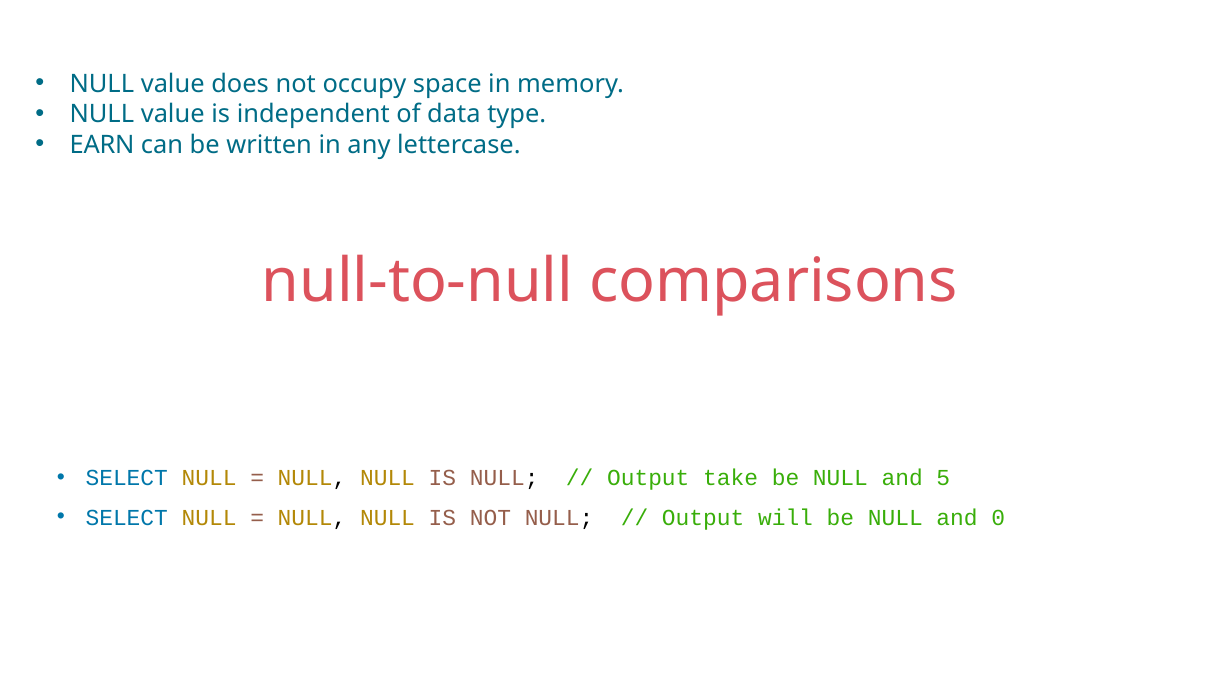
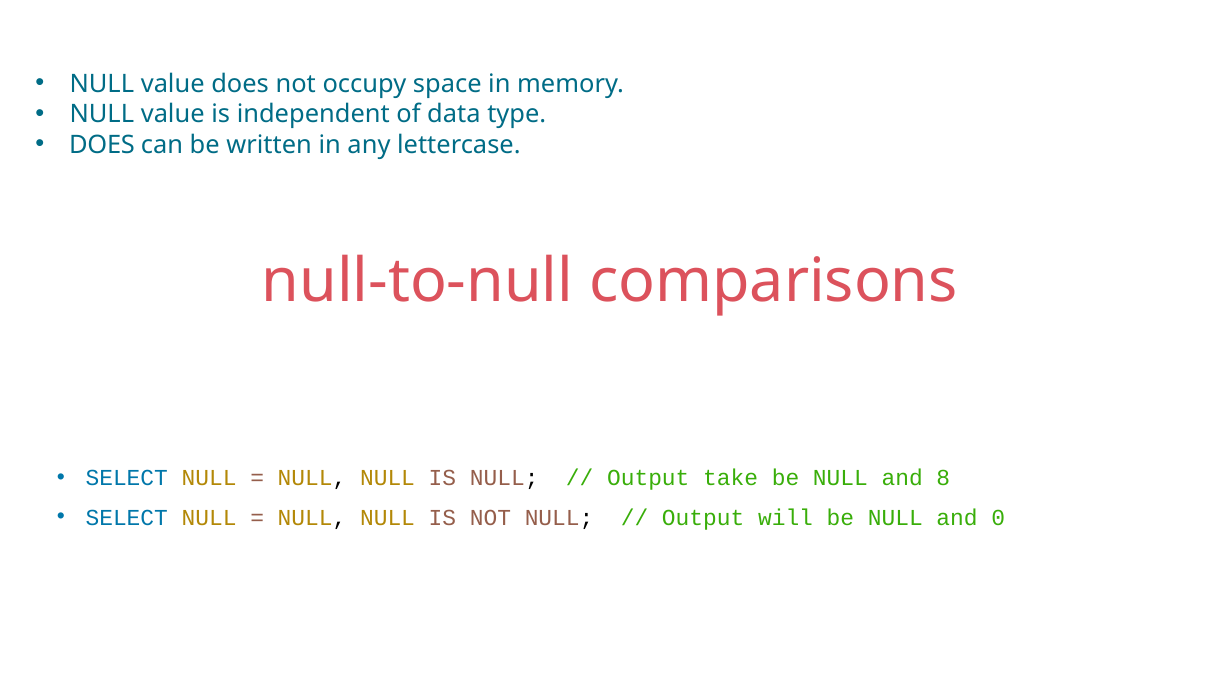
EARN: EARN -> DOES (102, 145)
5: 5 -> 8 (943, 478)
